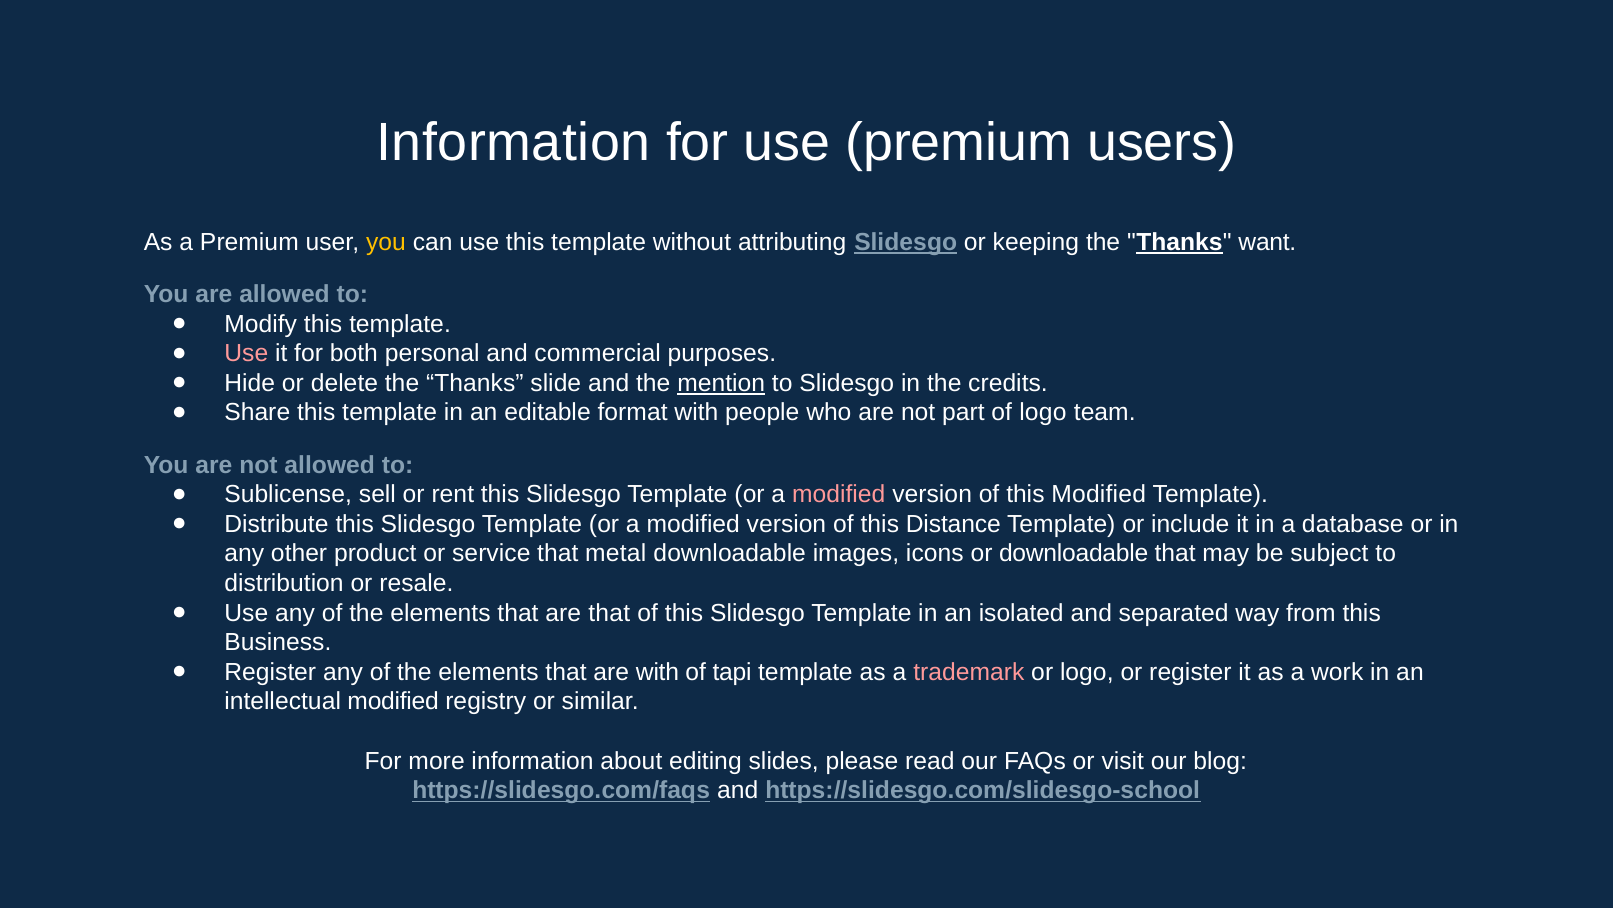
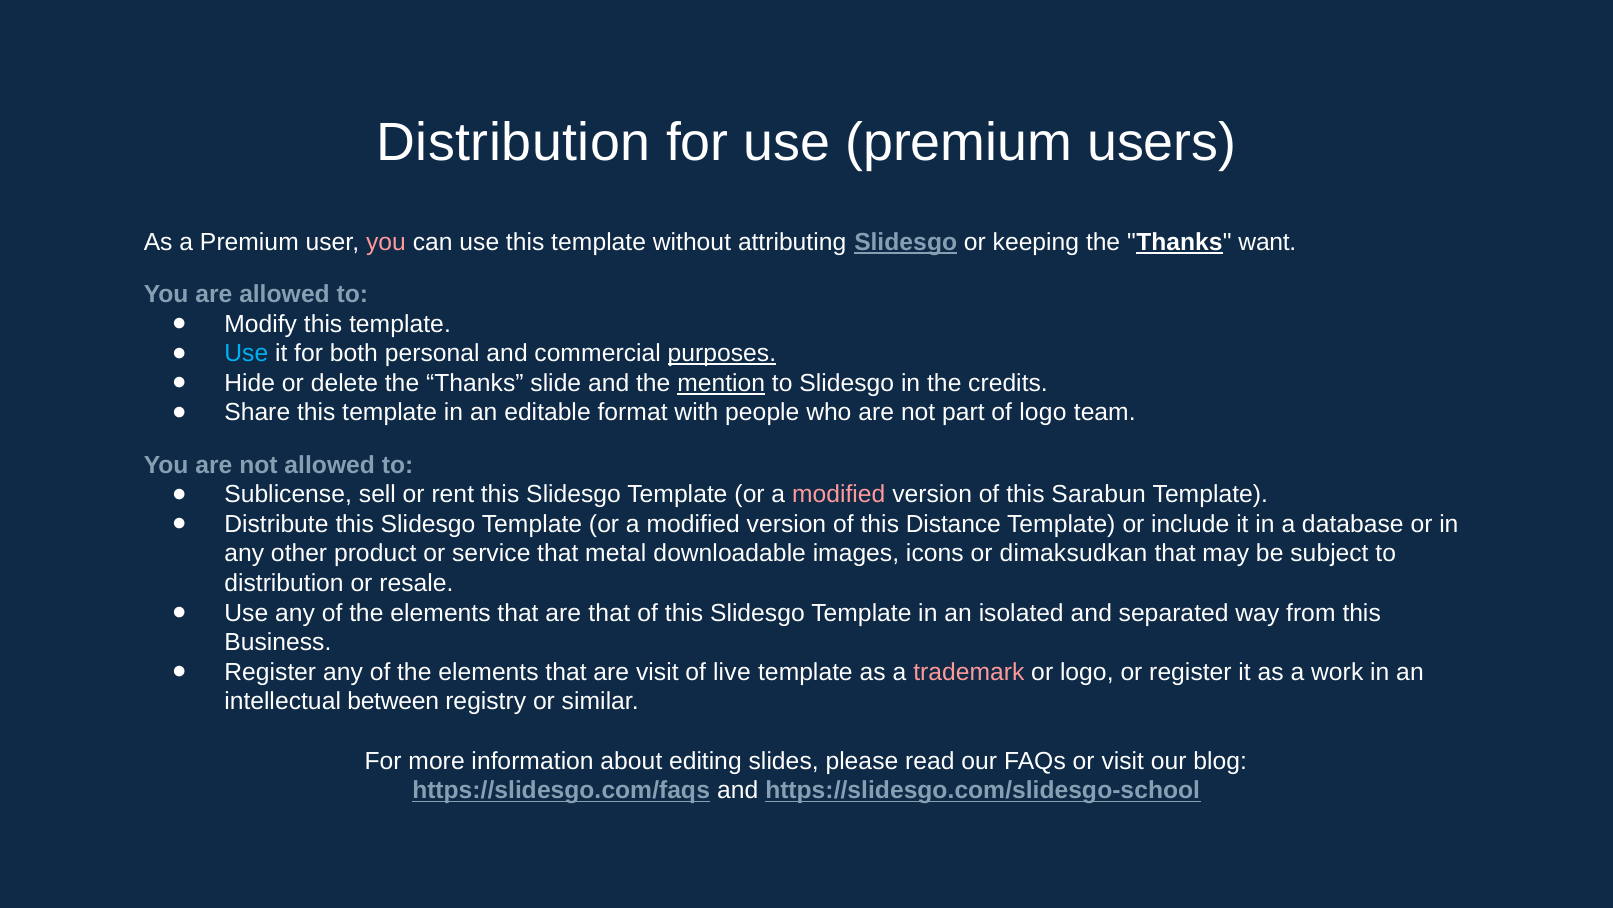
Information: Information -> Distribution (513, 142)
you colour: yellow -> pink (386, 242)
Use colour: pink -> light blue (246, 353)
purposes underline: none -> present (722, 353)
this Modified: Modified -> Sarabun (1099, 494)
or downloadable: downloadable -> dimaksudkan (1073, 553)
are with: with -> visit (657, 672)
tapi: tapi -> live (732, 672)
intellectual modified: modified -> between (393, 701)
